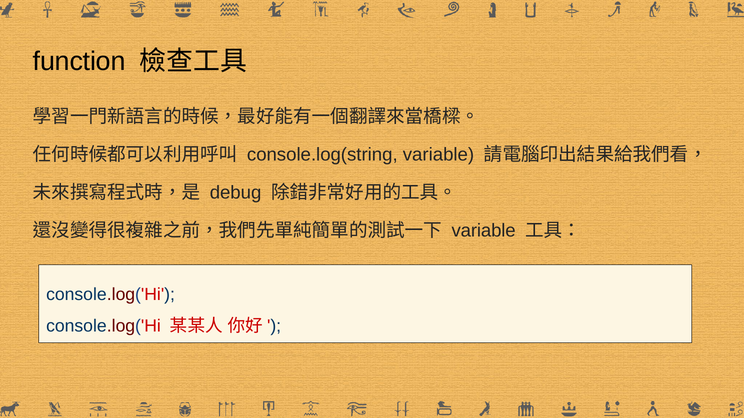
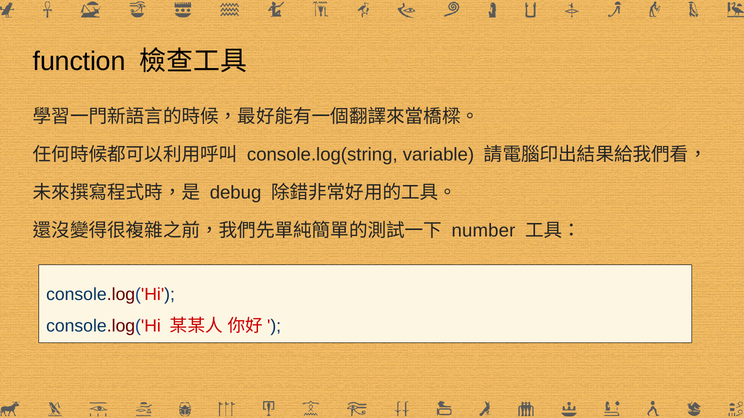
variable: variable -> number (483, 231)
